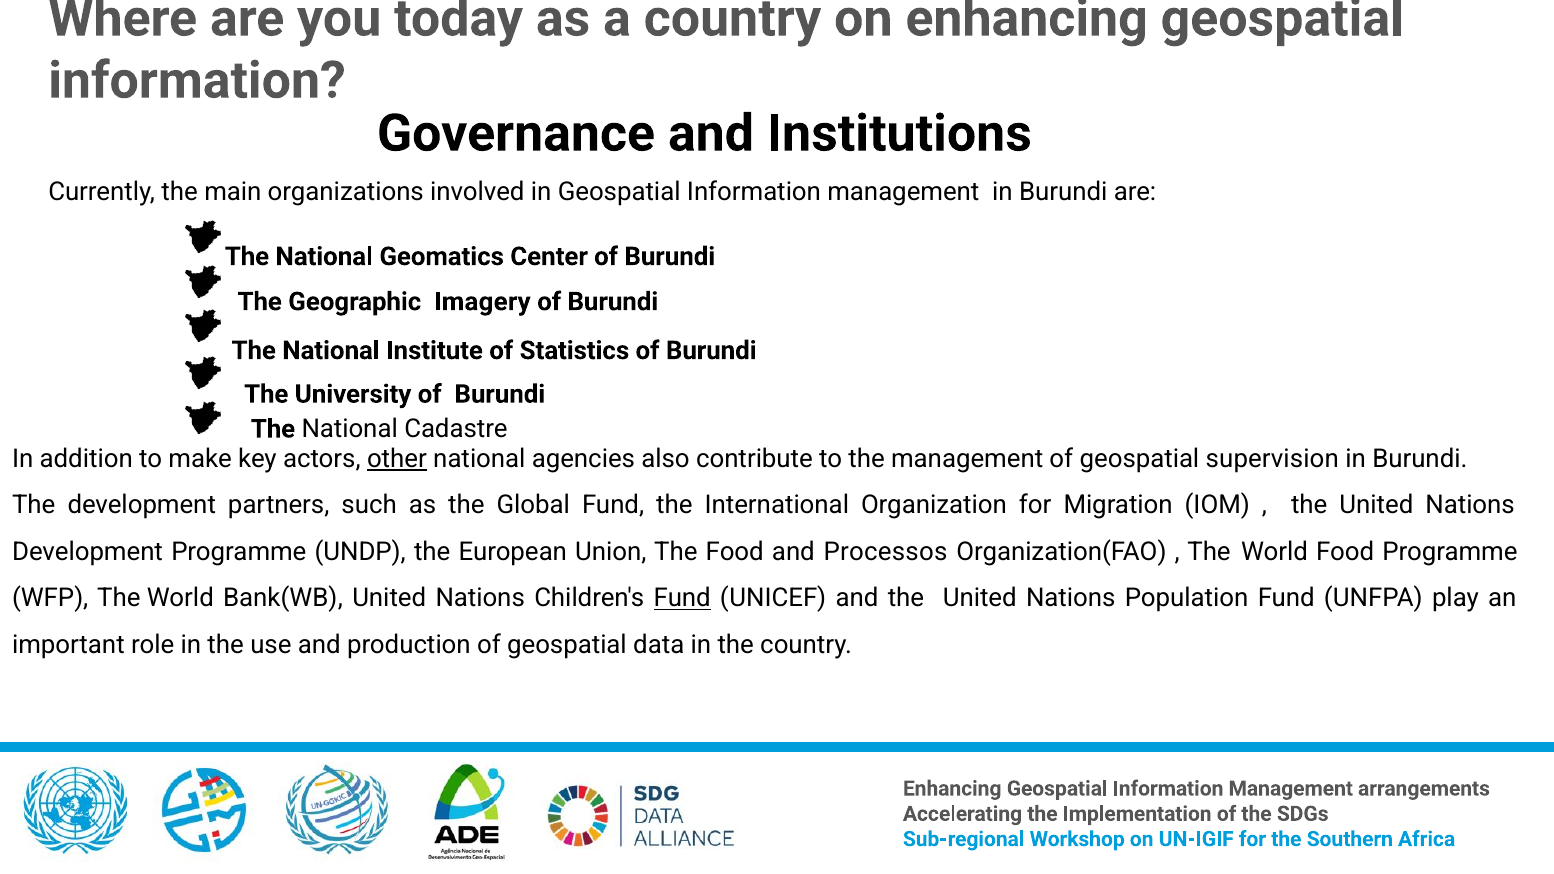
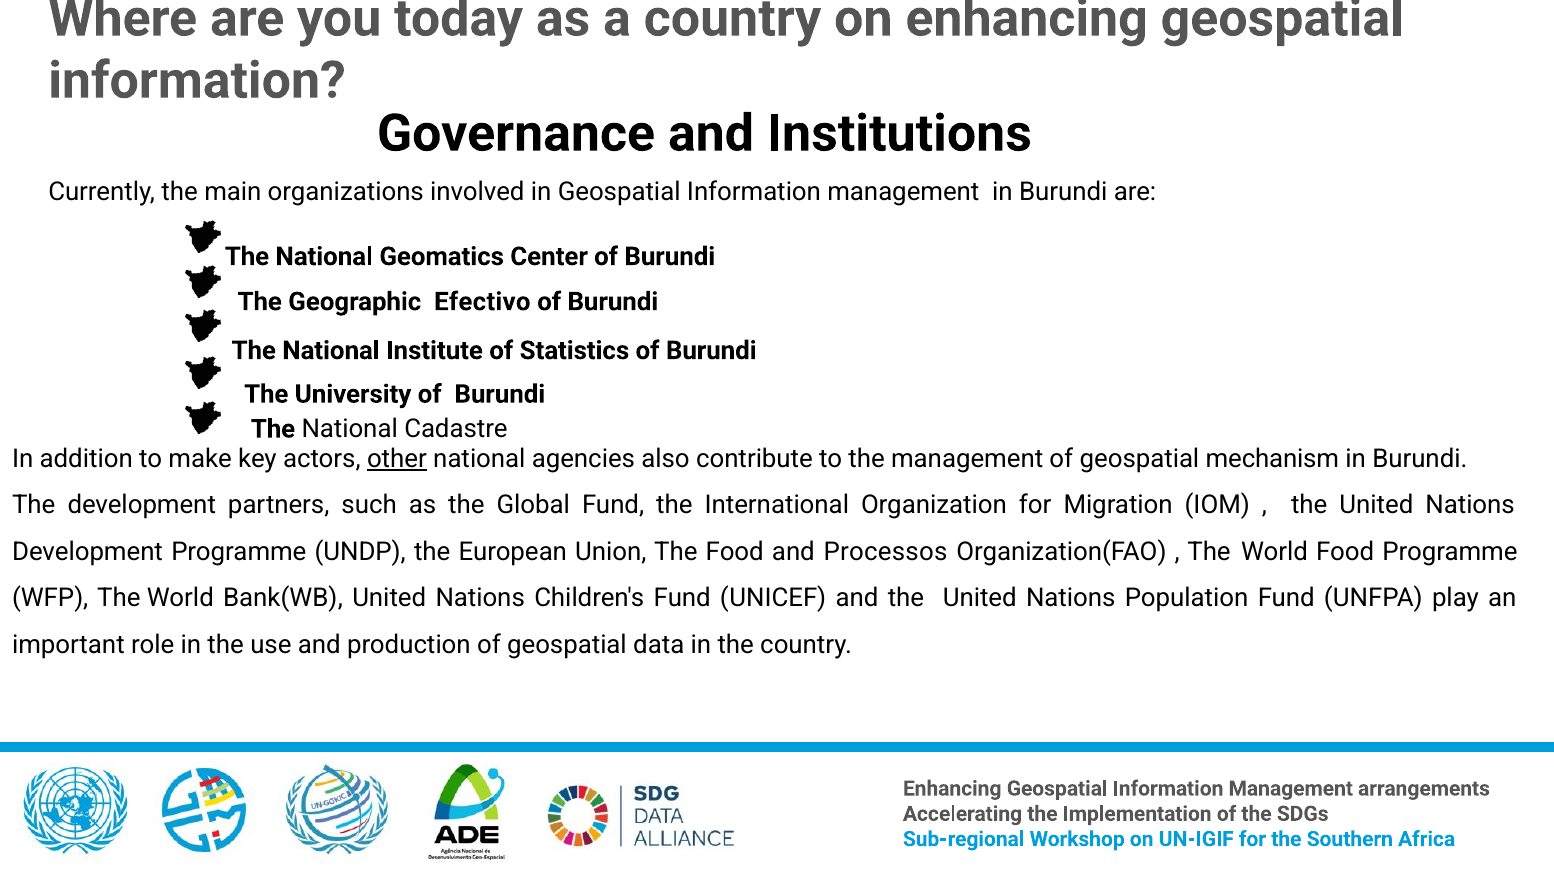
Imagery: Imagery -> Efectivo (482, 302)
supervision: supervision -> mechanism (1272, 459)
Fund underline: present -> none (682, 598)
